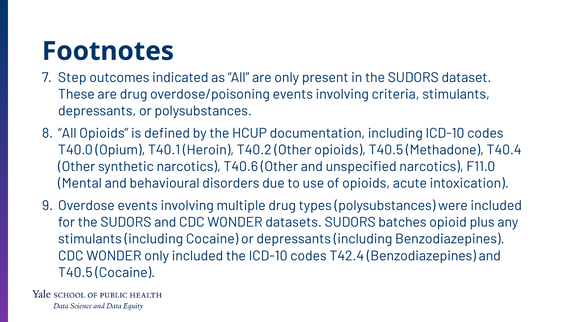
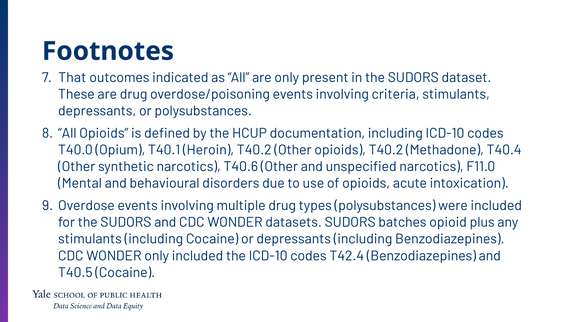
Step: Step -> That (72, 77)
opioids T40.5: T40.5 -> T40.2 (386, 150)
